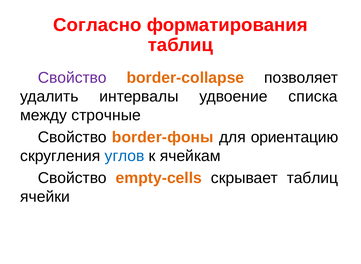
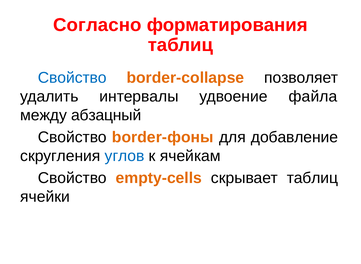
Свойство colour: purple -> blue (72, 78)
списка: списка -> файла (313, 97)
строчные: строчные -> абзацный (106, 116)
ориентацию: ориентацию -> добавление (295, 137)
